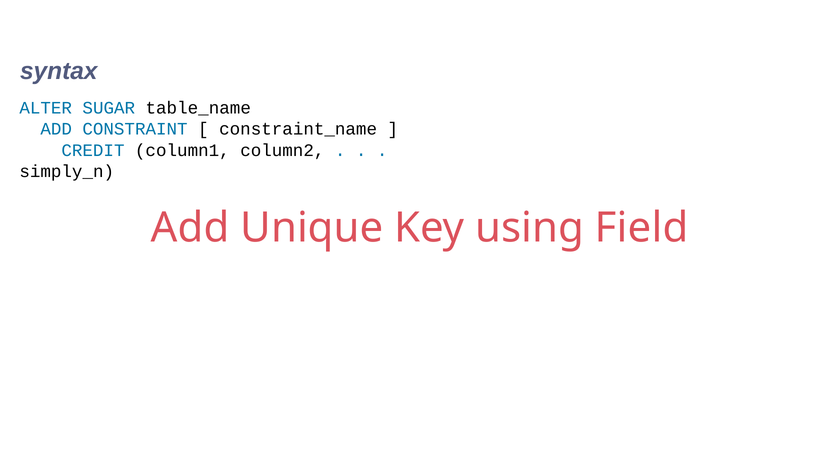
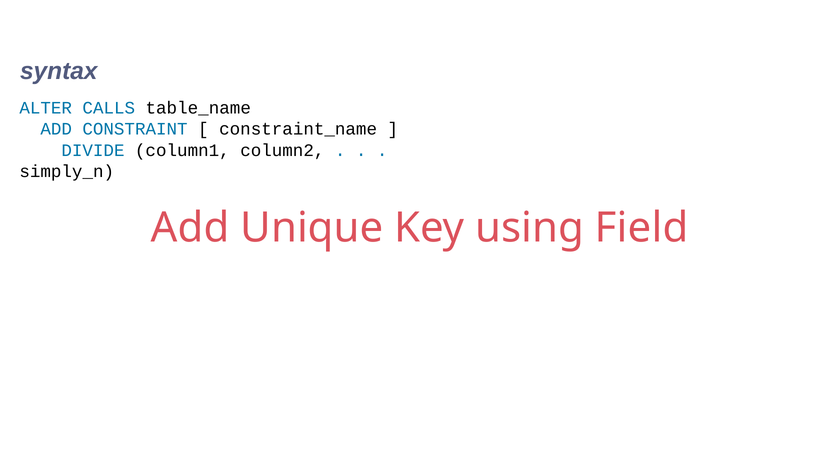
SUGAR: SUGAR -> CALLS (109, 108)
CREDIT: CREDIT -> DIVIDE (93, 150)
